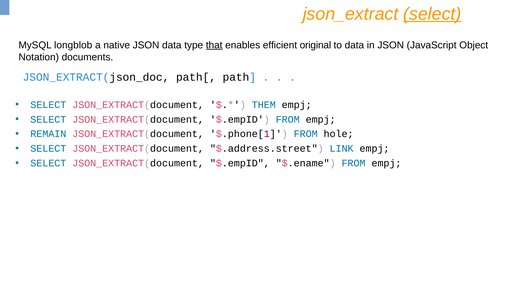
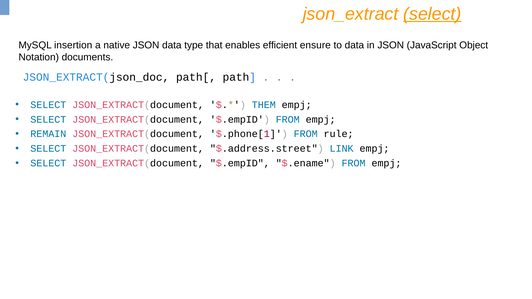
longblob: longblob -> insertion (73, 45)
that underline: present -> none (214, 45)
original: original -> ensure (315, 45)
hole: hole -> rule (339, 134)
